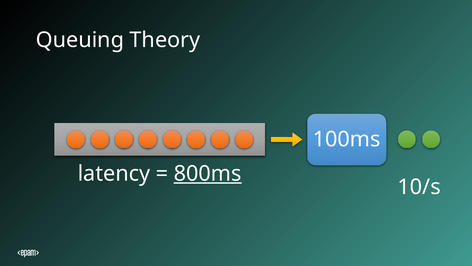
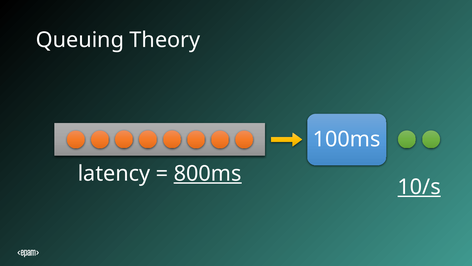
10/s underline: none -> present (419, 187)
